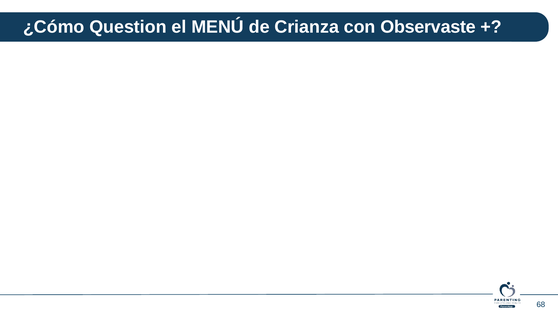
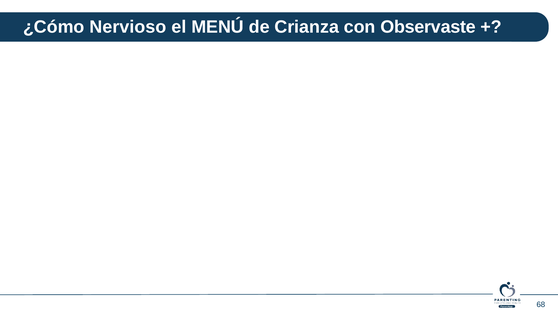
Question: Question -> Nervioso (128, 27)
